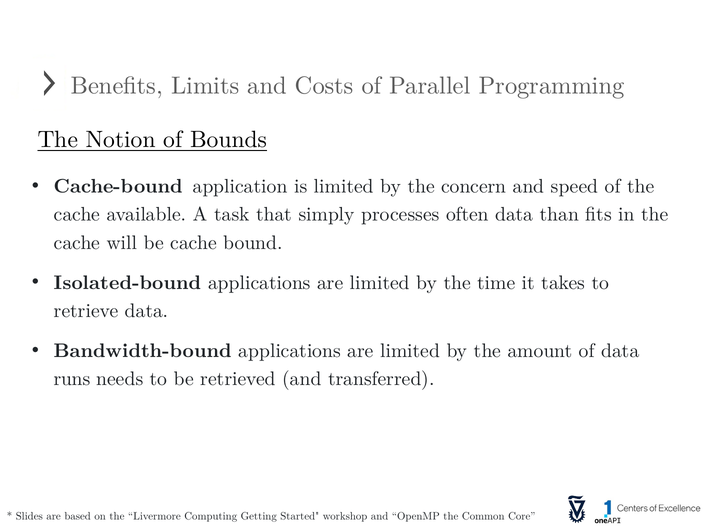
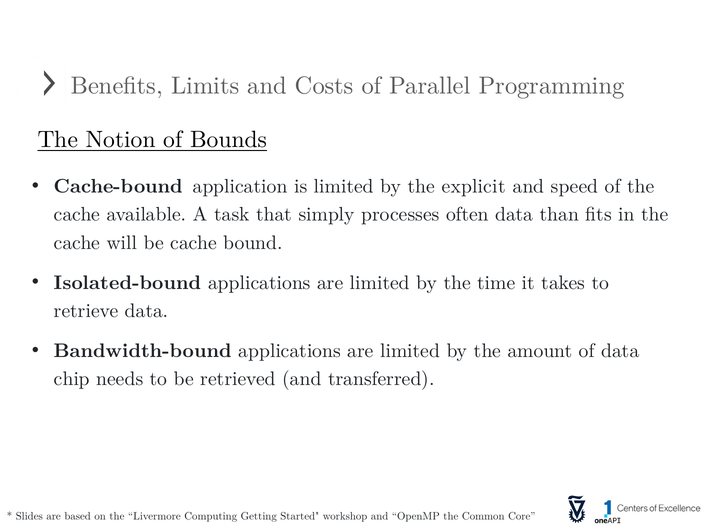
concern: concern -> explicit (474, 186)
runs: runs -> chip (72, 379)
